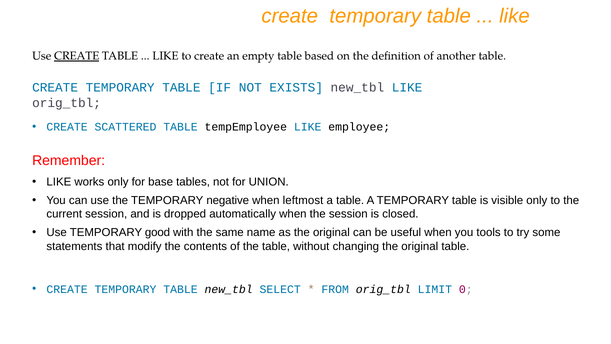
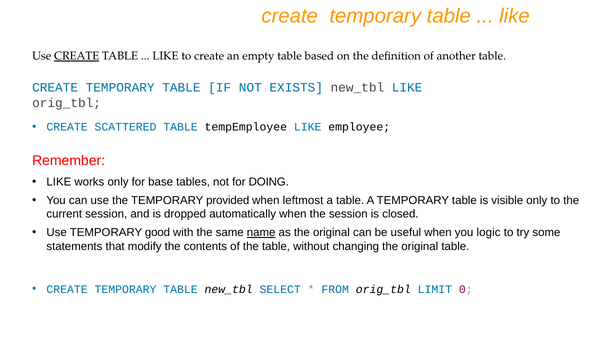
UNION: UNION -> DOING (269, 182)
negative: negative -> provided (228, 200)
name underline: none -> present (261, 232)
tools: tools -> logic (489, 232)
